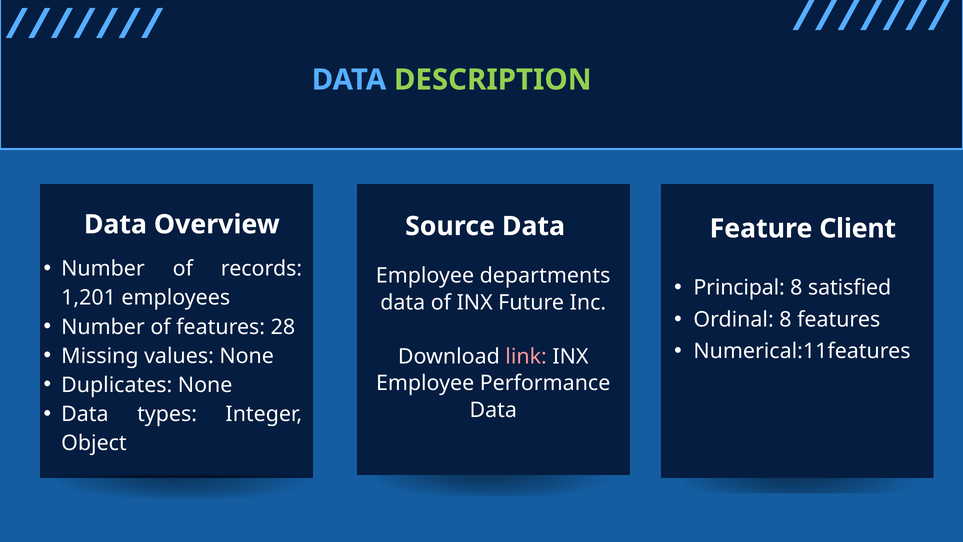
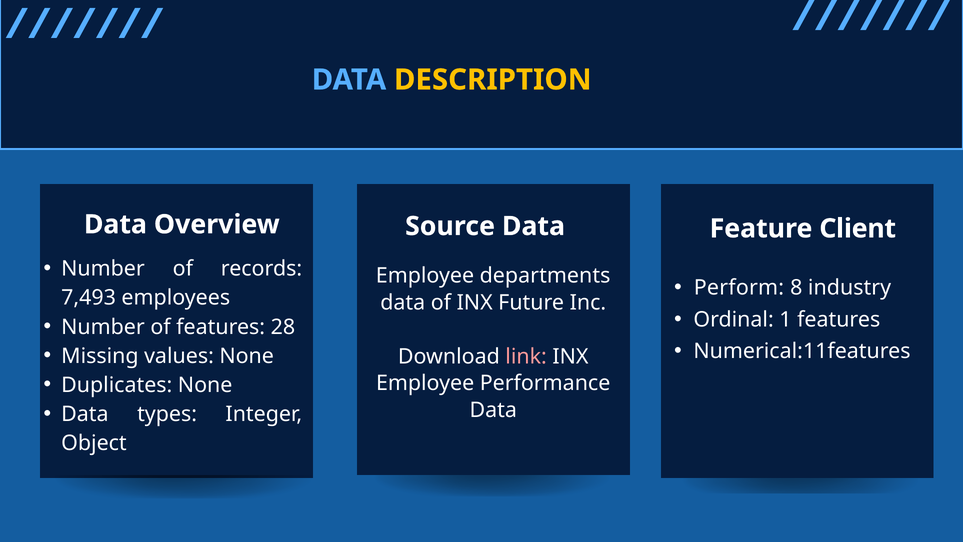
DESCRIPTION colour: light green -> yellow (493, 80)
Principal: Principal -> Perform (739, 288)
satisfied: satisfied -> industry (850, 288)
1,201: 1,201 -> 7,493 (89, 298)
Ordinal 8: 8 -> 1 (785, 319)
